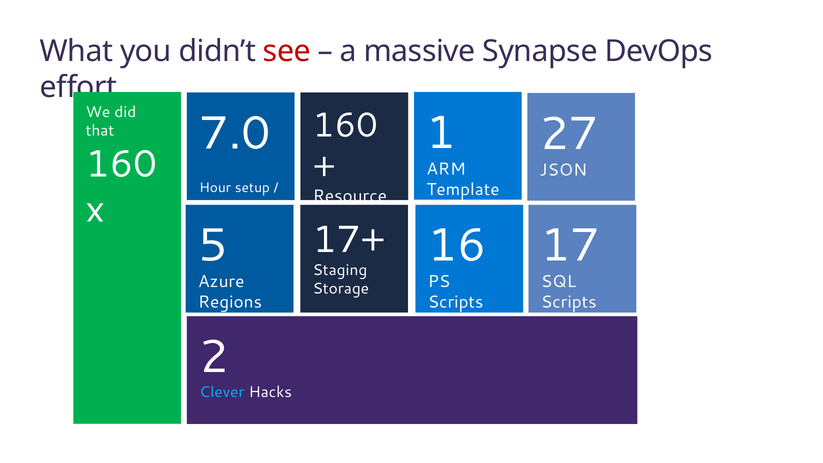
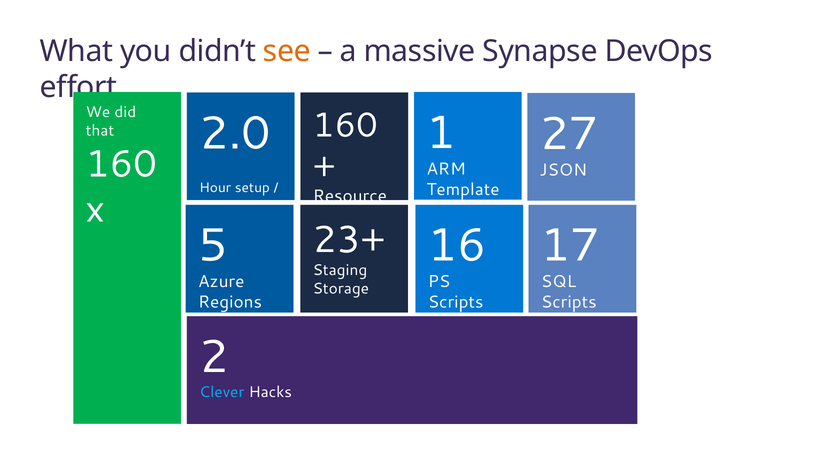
see colour: red -> orange (287, 51)
7.0: 7.0 -> 2.0 (235, 133)
17+: 17+ -> 23+ (349, 240)
